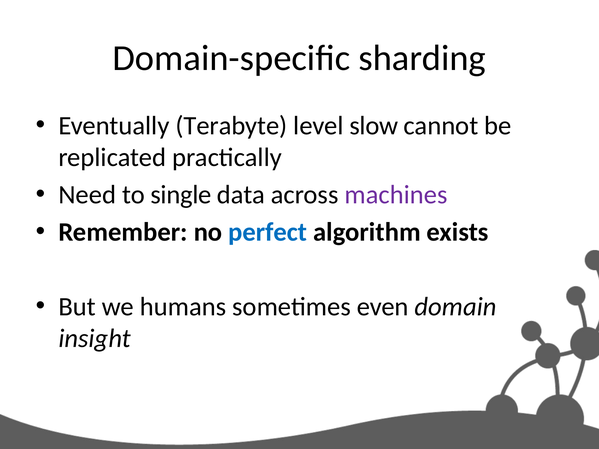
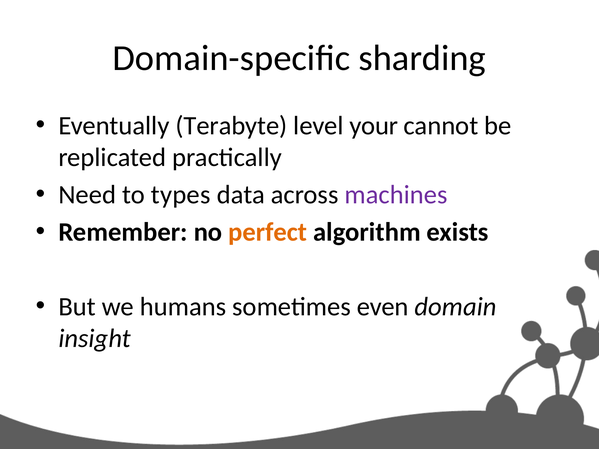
slow: slow -> your (374, 126)
single: single -> types (181, 195)
perfect colour: blue -> orange (268, 232)
